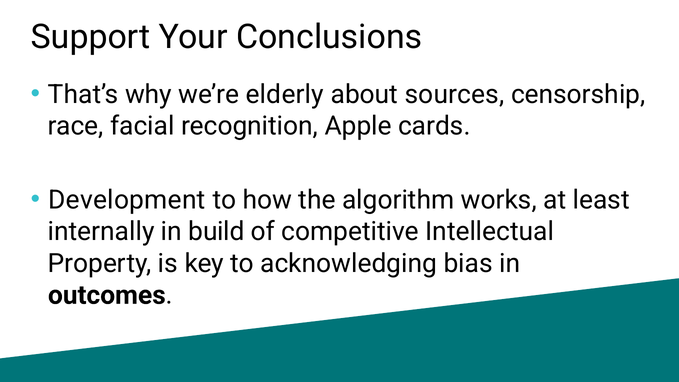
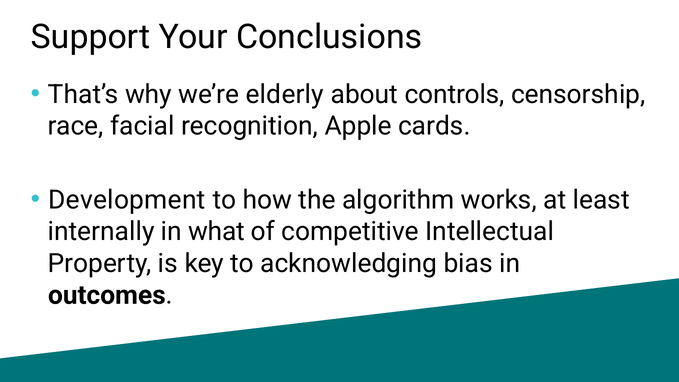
sources: sources -> controls (455, 94)
build: build -> what (216, 232)
